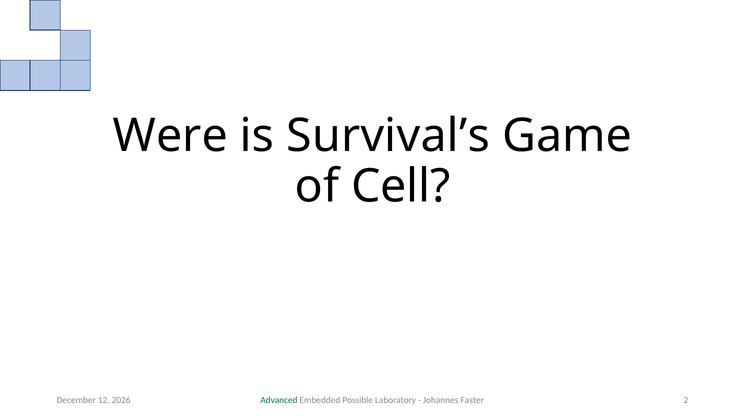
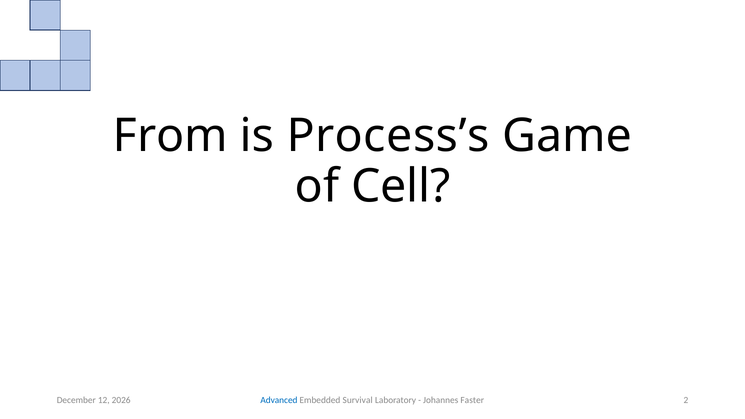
Were: Were -> From (170, 136)
Survival’s: Survival’s -> Process’s (388, 136)
Advanced colour: green -> blue (279, 400)
Possible: Possible -> Survival (358, 400)
